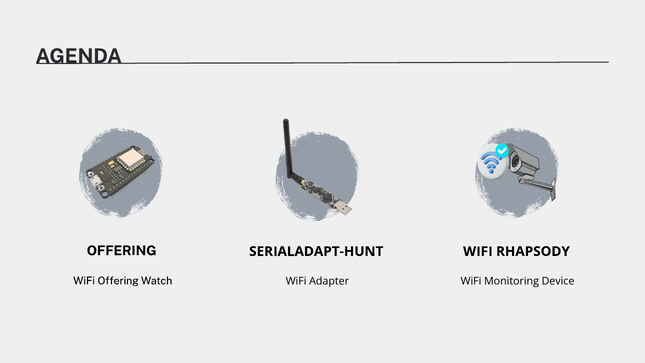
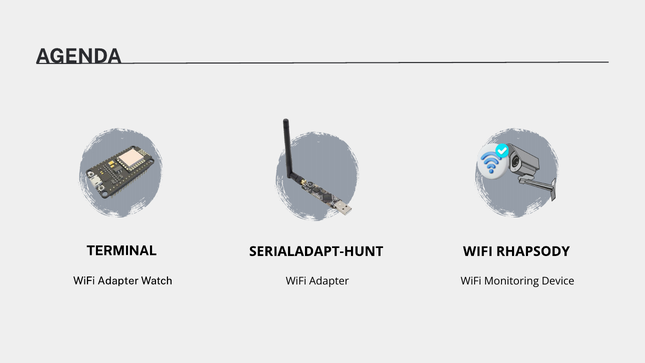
OFFERING: OFFERING -> TERMINAL (122, 251)
Offering: Offering -> Adapter (118, 281)
